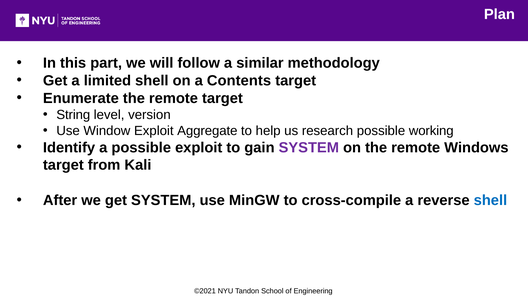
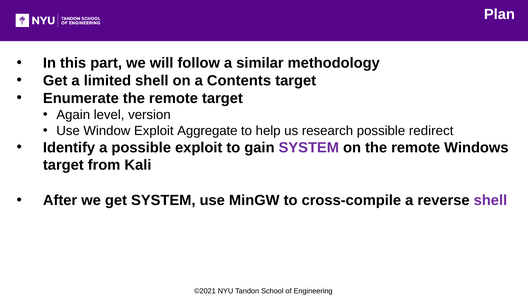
String: String -> Again (73, 115)
working: working -> redirect (431, 131)
shell colour: blue -> purple (490, 200)
